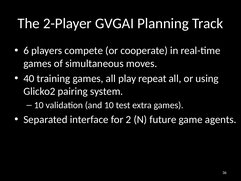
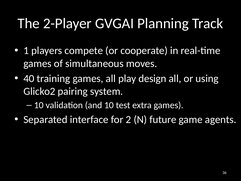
6: 6 -> 1 (26, 51)
repeat: repeat -> design (152, 78)
